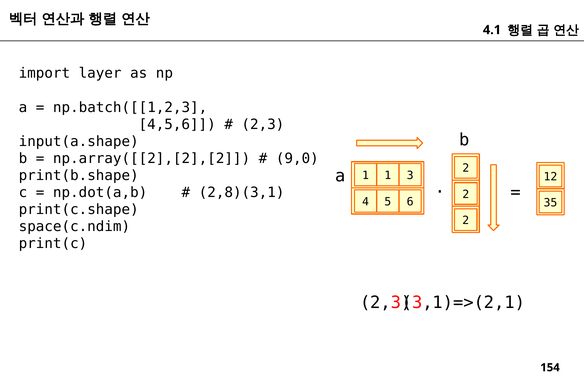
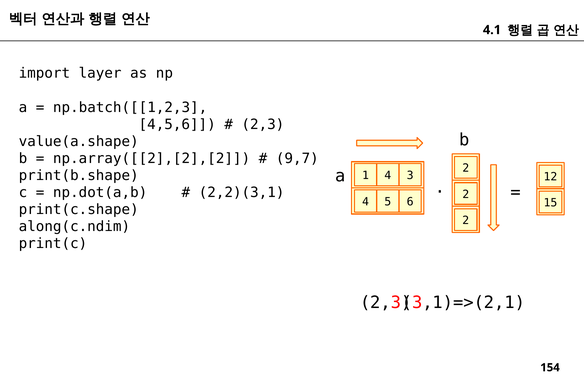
input(a.shape: input(a.shape -> value(a.shape (79, 142)
9,0: 9,0 -> 9,7 (297, 159)
1 1: 1 -> 4 (388, 176)
2,8)(3,1: 2,8)(3,1 -> 2,2)(3,1 (242, 193)
35: 35 -> 15 (550, 203)
space(c.ndim: space(c.ndim -> along(c.ndim (74, 227)
